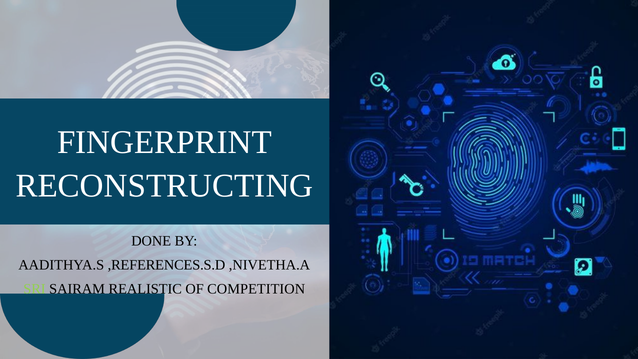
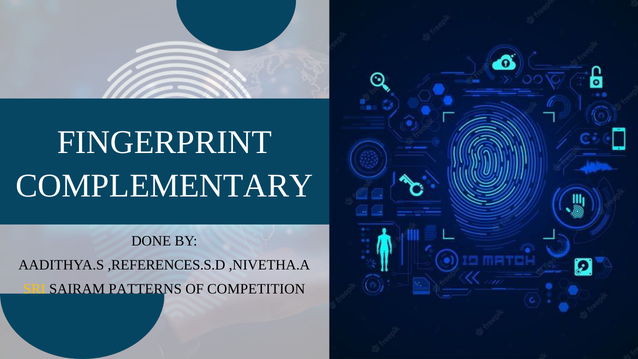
RECONSTRUCTING: RECONSTRUCTING -> COMPLEMENTARY (164, 186)
SRI colour: light green -> yellow (34, 289)
REALISTIC: REALISTIC -> PATTERNS (145, 289)
